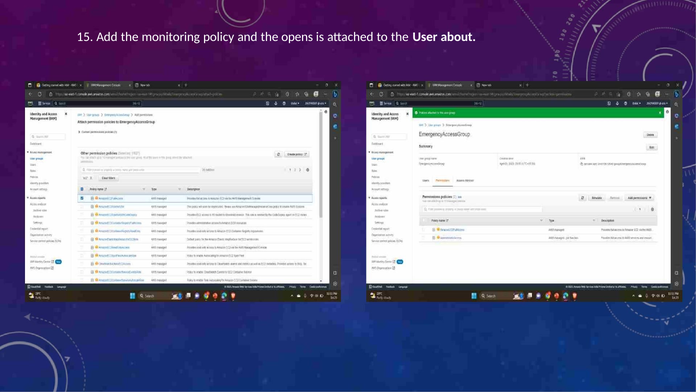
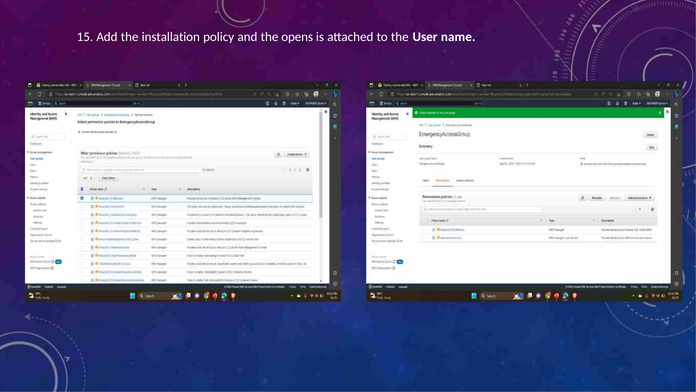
monitoring: monitoring -> installation (171, 37)
about: about -> name (458, 37)
